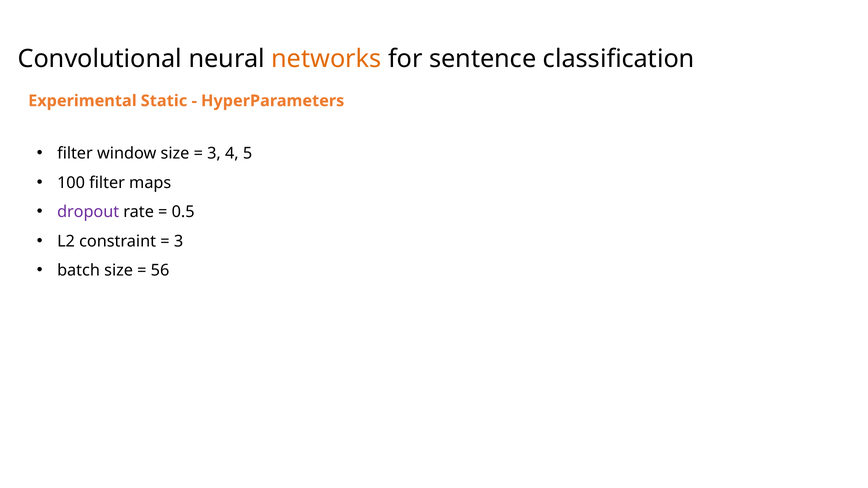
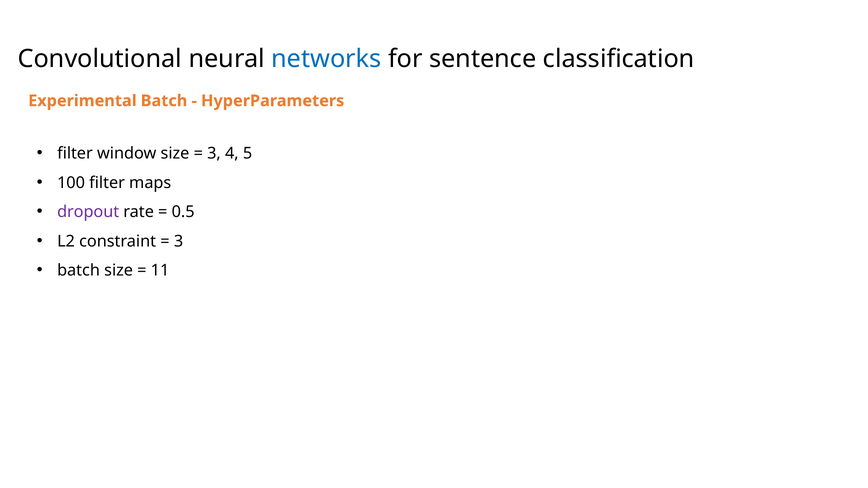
networks colour: orange -> blue (326, 59)
Experimental Static: Static -> Batch (164, 101)
56: 56 -> 11 (160, 271)
